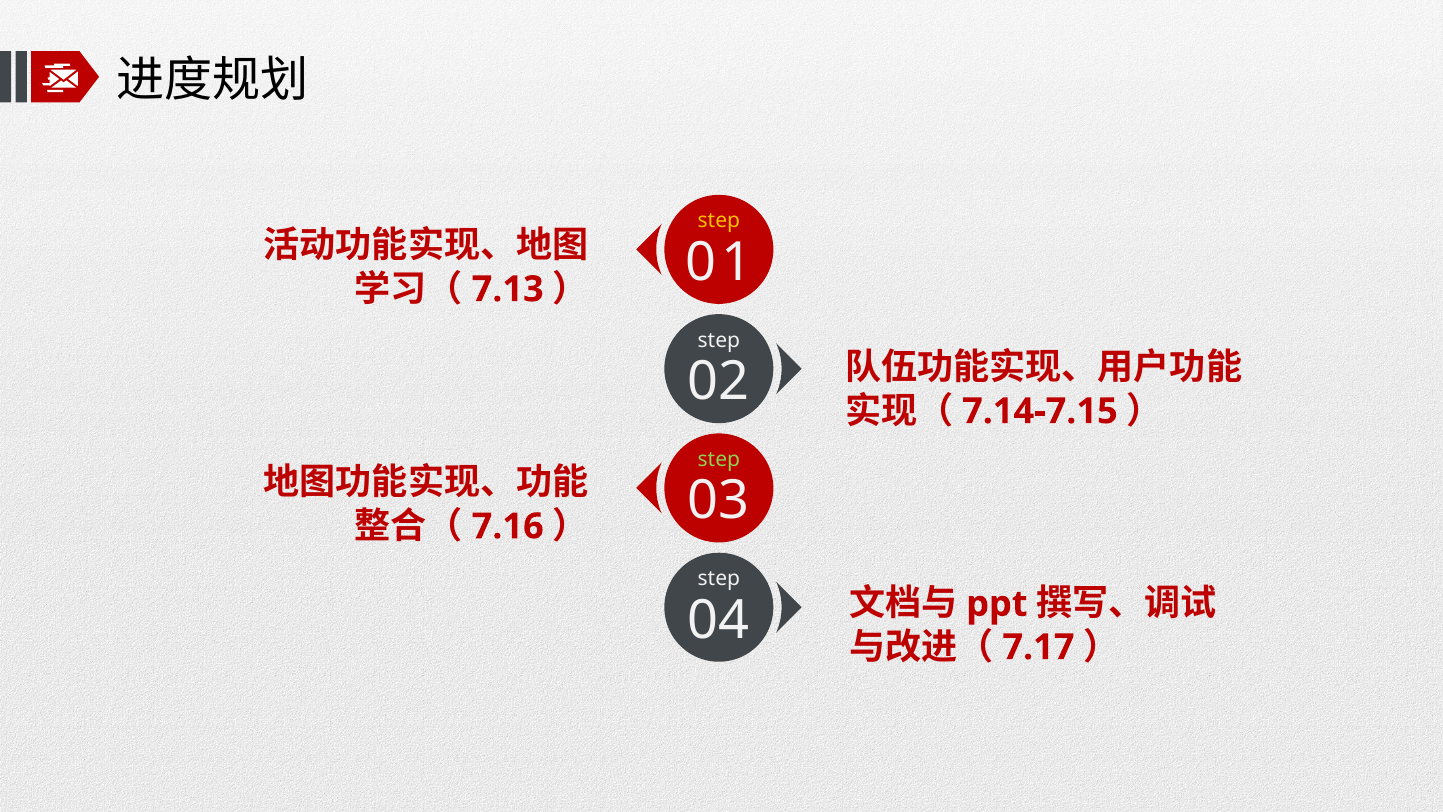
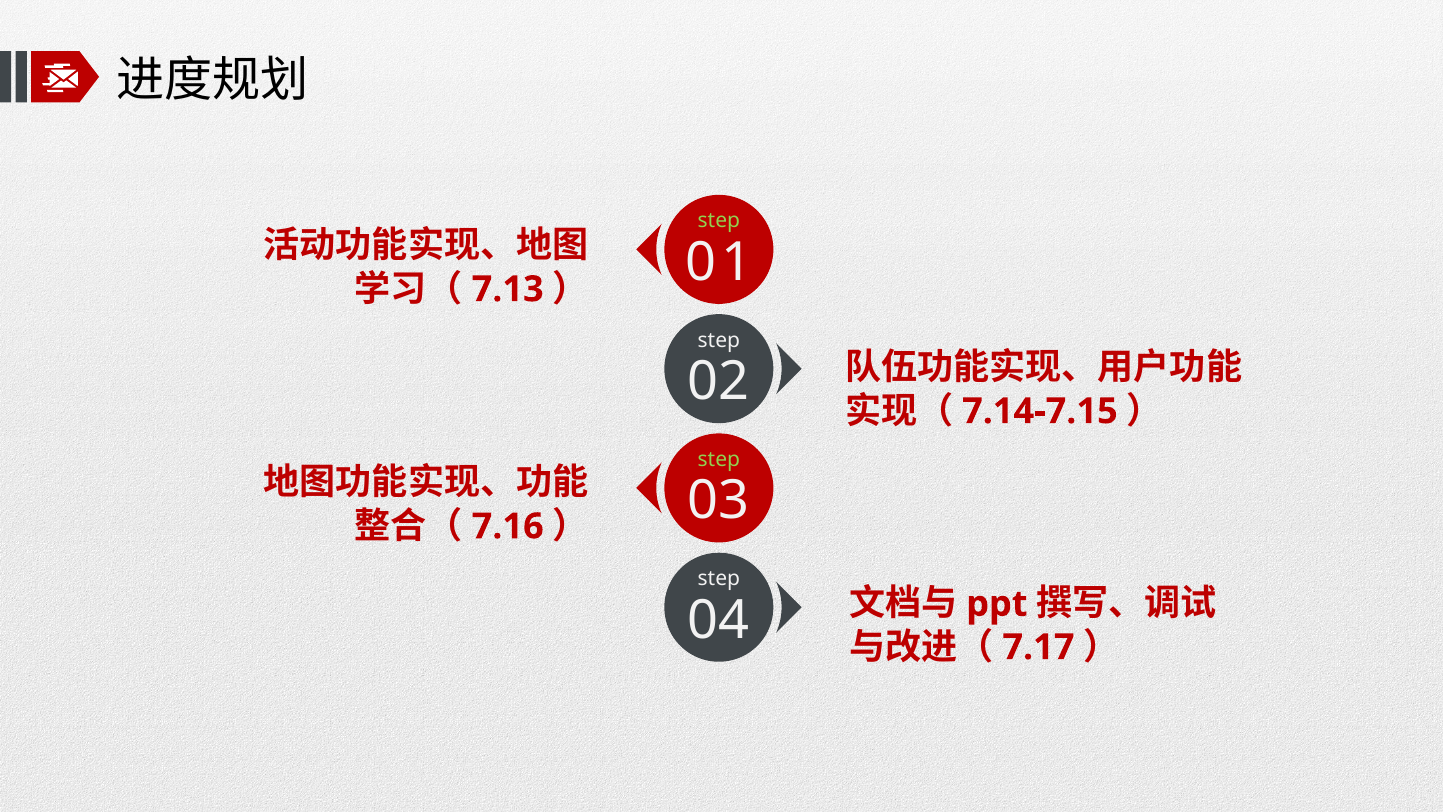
step colour: yellow -> light green (719, 221)
